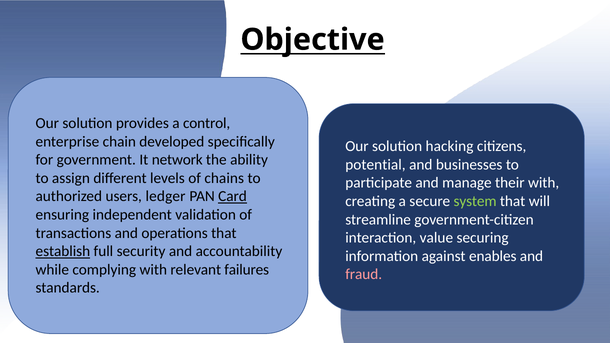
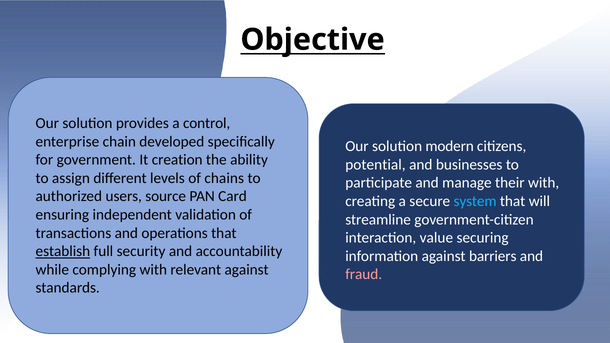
hacking: hacking -> modern (450, 146)
network: network -> creation (177, 160)
ledger: ledger -> source (166, 197)
Card underline: present -> none (233, 197)
system colour: light green -> light blue (475, 201)
enables: enables -> barriers (493, 256)
relevant failures: failures -> against (247, 270)
